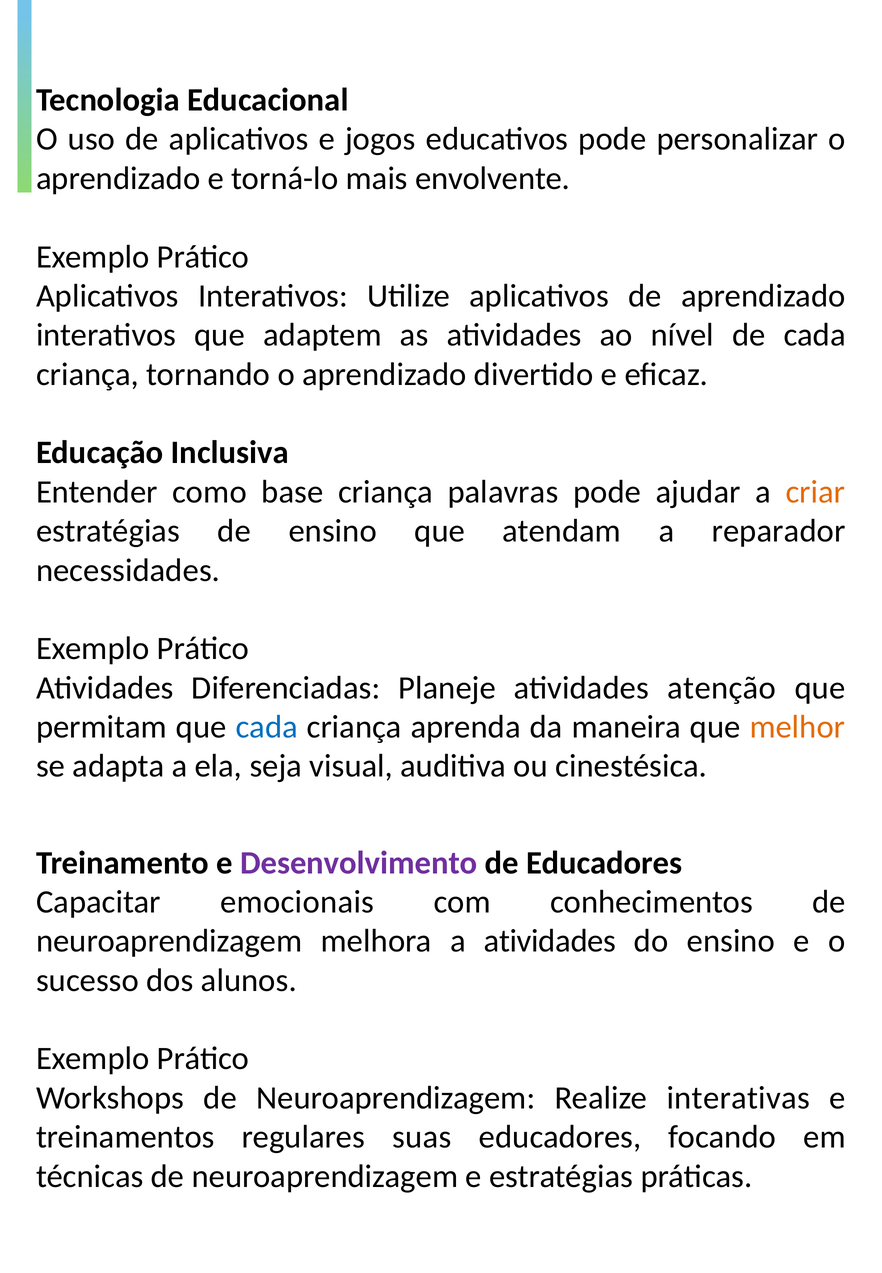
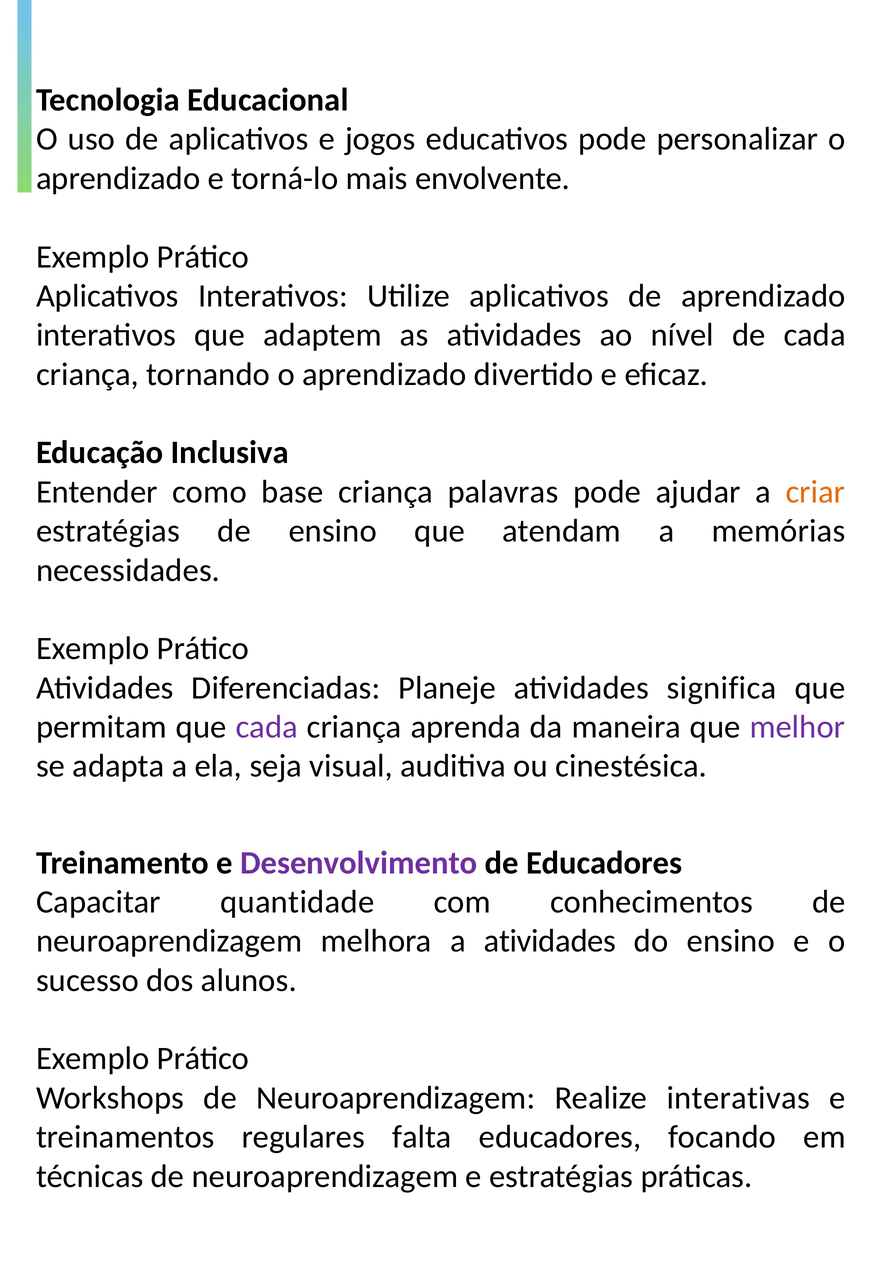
reparador: reparador -> memórias (779, 531)
atenção: atenção -> significa (722, 688)
cada colour: blue -> purple (267, 728)
melhor colour: orange -> purple (797, 728)
emocionais: emocionais -> quantidade (297, 903)
suas: suas -> falta (422, 1138)
